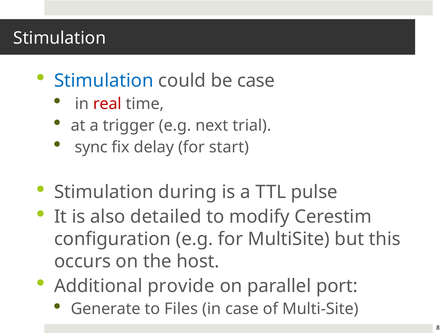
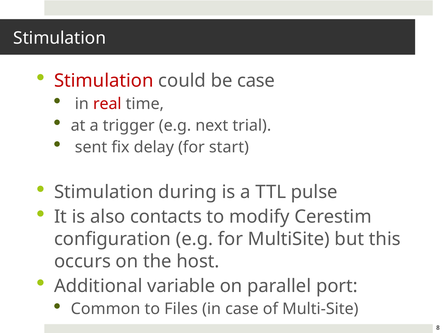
Stimulation colour: blue -> red (104, 81)
sync: sync -> sent (91, 147)
detailed: detailed -> contacts (166, 217)
provide: provide -> variable (181, 286)
Generate: Generate -> Common (106, 309)
